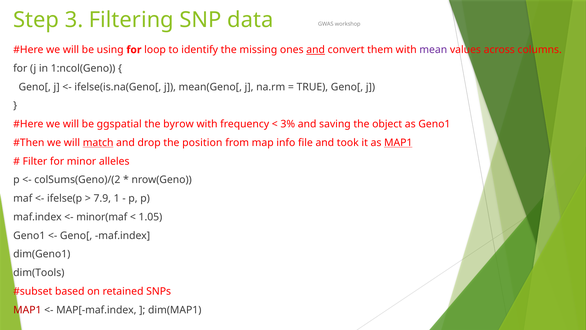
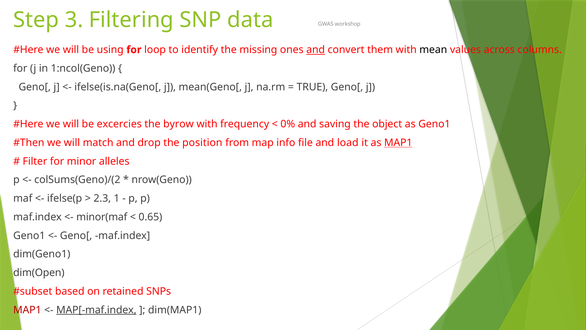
mean colour: purple -> black (433, 50)
ggspatial: ggspatial -> excercies (119, 124)
3%: 3% -> 0% (288, 124)
match underline: present -> none (98, 143)
took: took -> load (348, 143)
7.9: 7.9 -> 2.3 (102, 198)
1.05: 1.05 -> 0.65 (150, 217)
dim(Tools: dim(Tools -> dim(Open (39, 272)
MAP[-maf.index underline: none -> present (96, 310)
